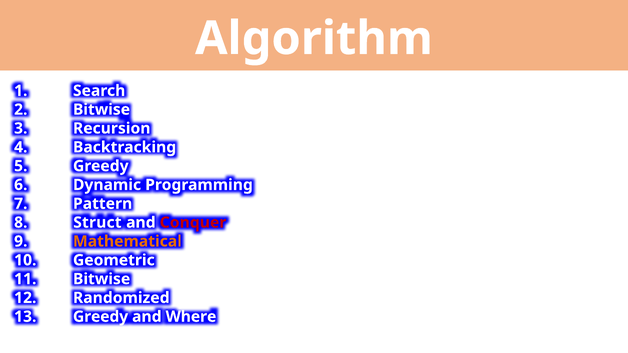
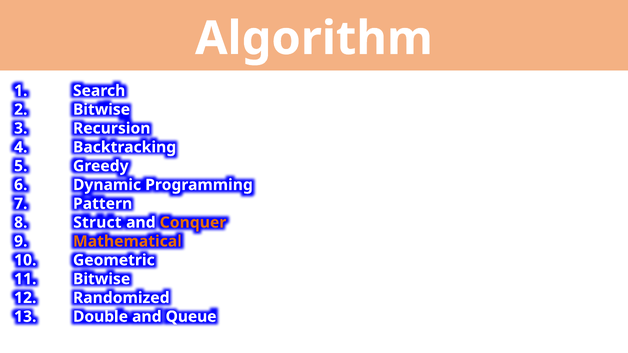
Conquer colour: red -> orange (193, 223)
Greedy: Greedy -> Double (100, 317)
Where: Where -> Queue (191, 317)
